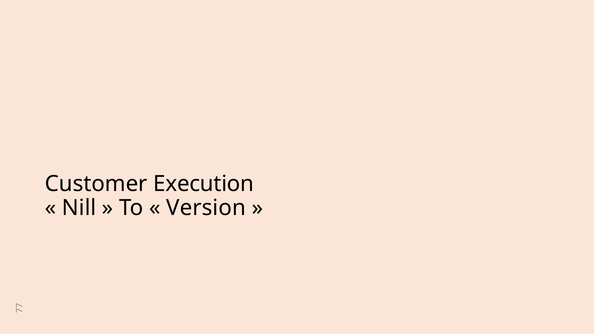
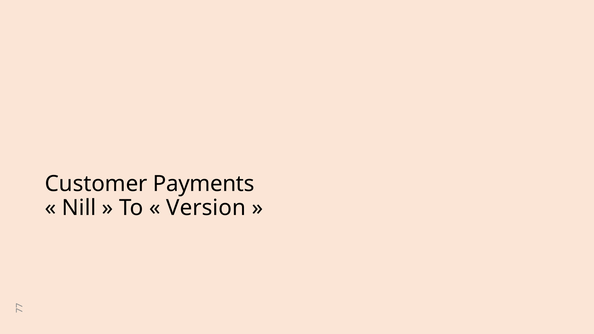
Execution: Execution -> Payments (204, 184)
